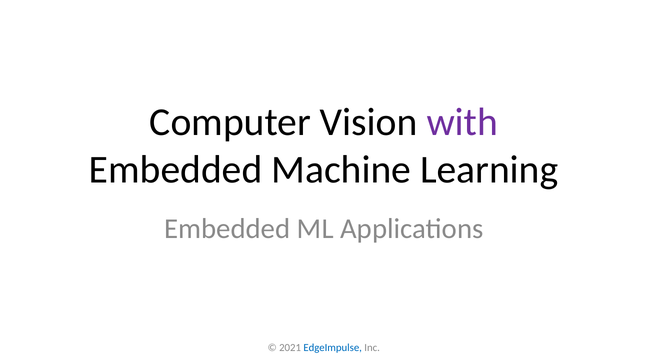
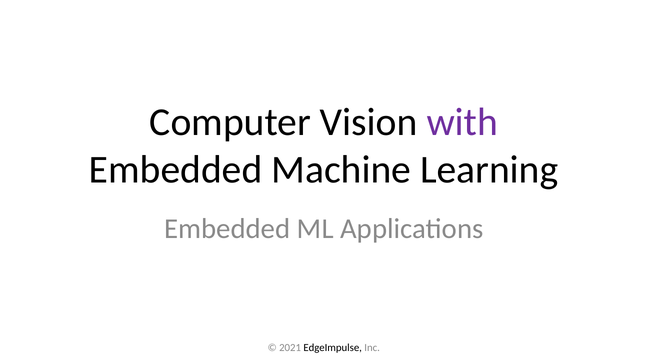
EdgeImpulse colour: blue -> black (333, 348)
